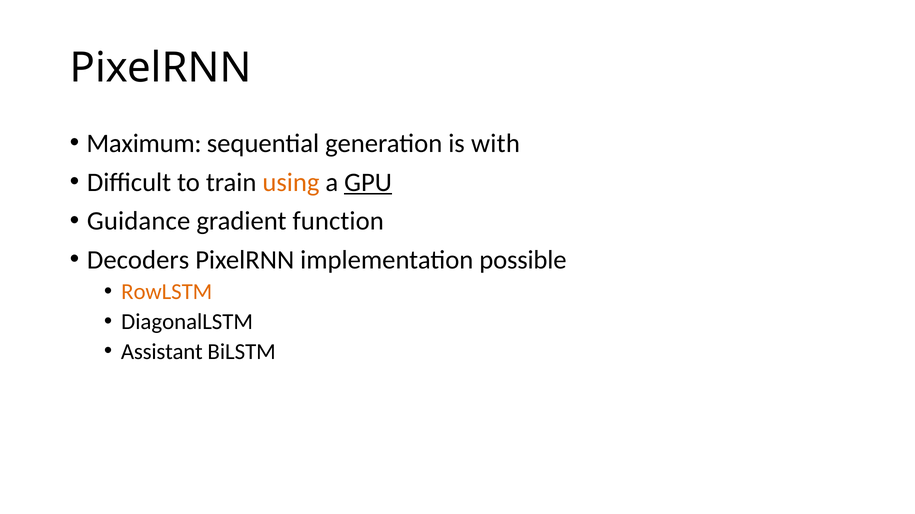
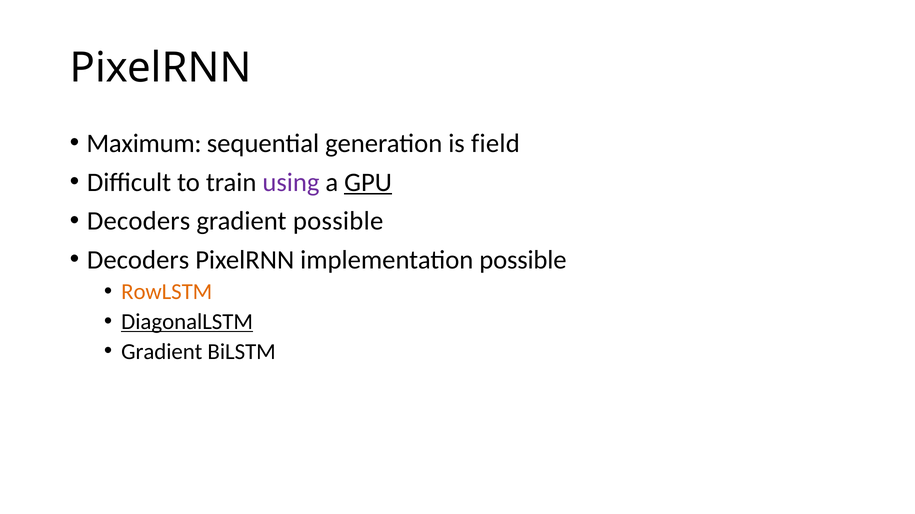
with: with -> field (495, 144)
using colour: orange -> purple (291, 182)
Guidance: Guidance -> Decoders (139, 221)
gradient function: function -> possible (338, 221)
DiagonalLSTM underline: none -> present (187, 322)
Assistant: Assistant -> Gradient (162, 352)
